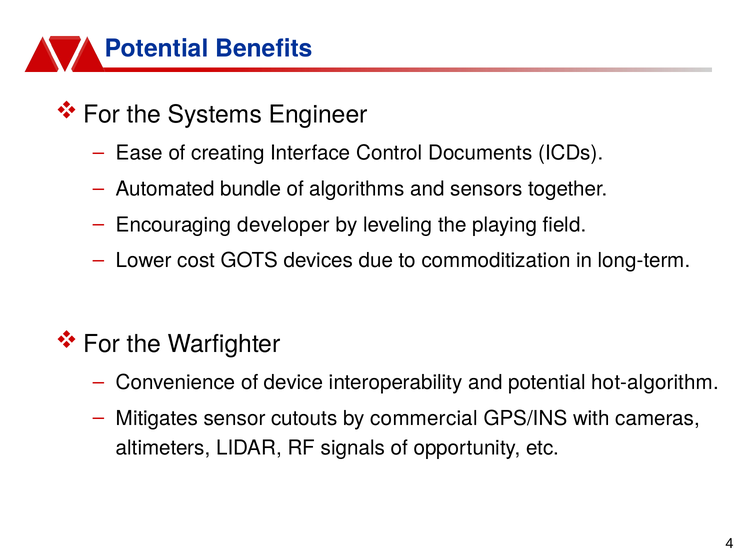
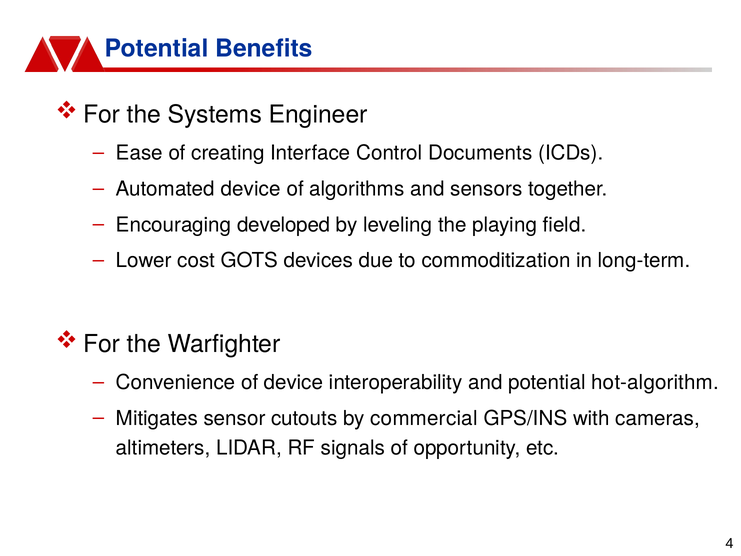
Automated bundle: bundle -> device (251, 189)
developer: developer -> developed (284, 225)
